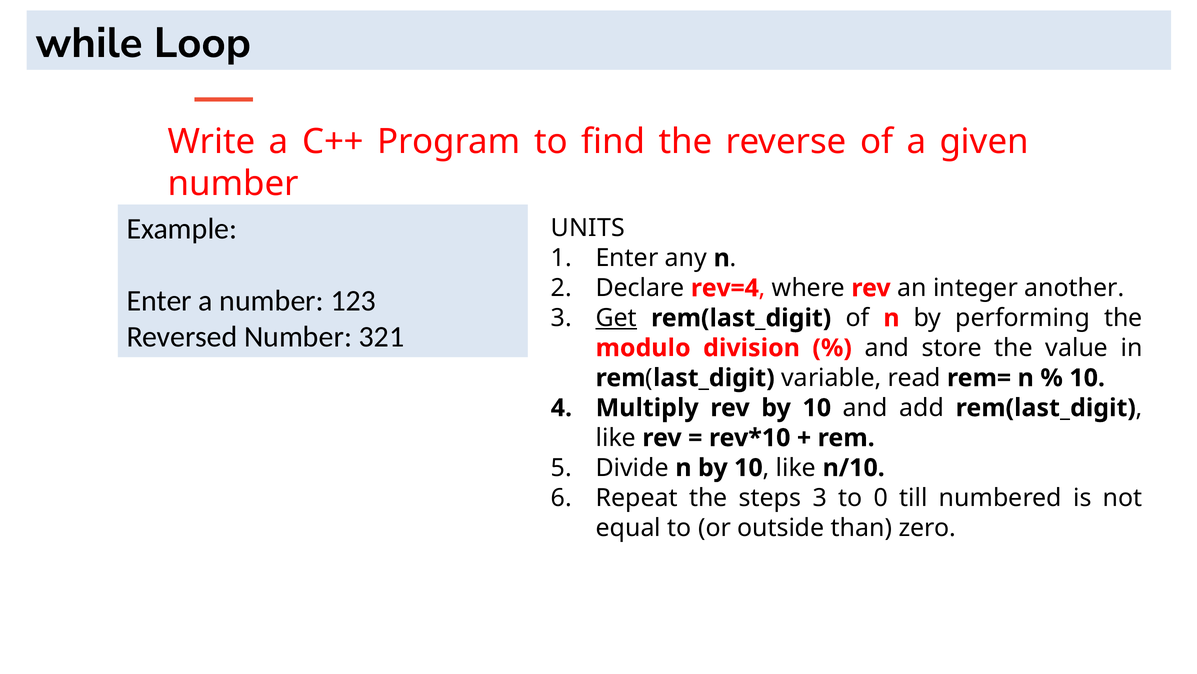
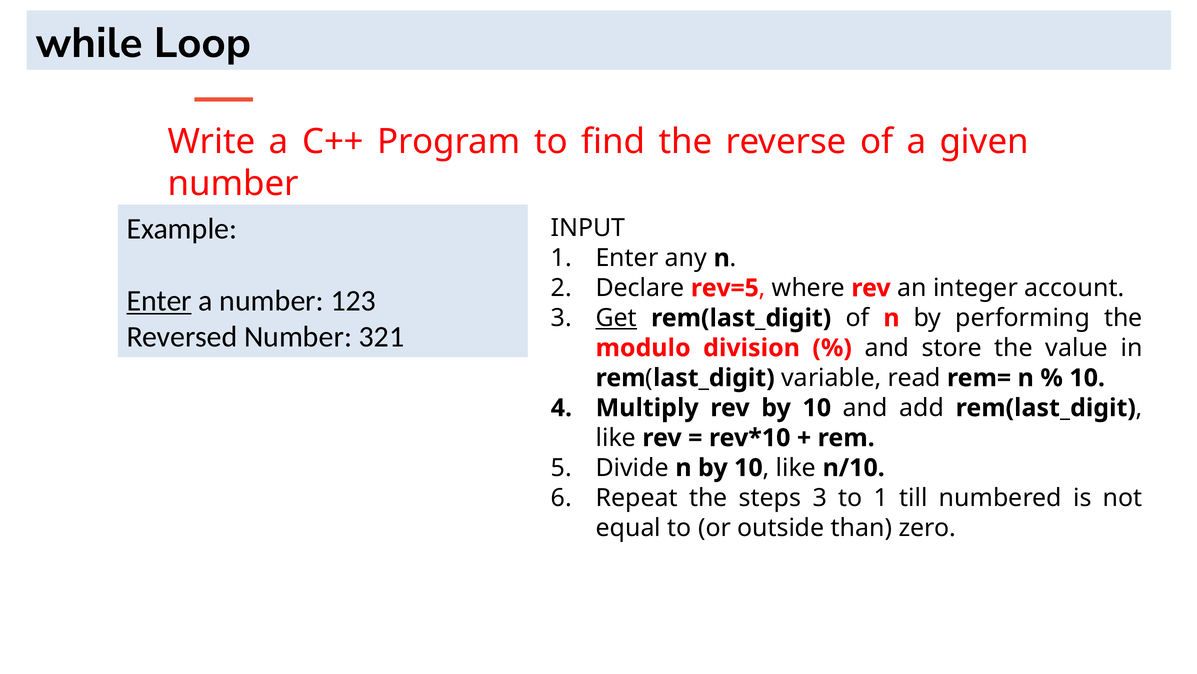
UNITS: UNITS -> INPUT (588, 228)
rev=4: rev=4 -> rev=5 (725, 288)
another: another -> account (1074, 288)
Enter underline: none -> present (159, 301)
to 0: 0 -> 1 (881, 497)
